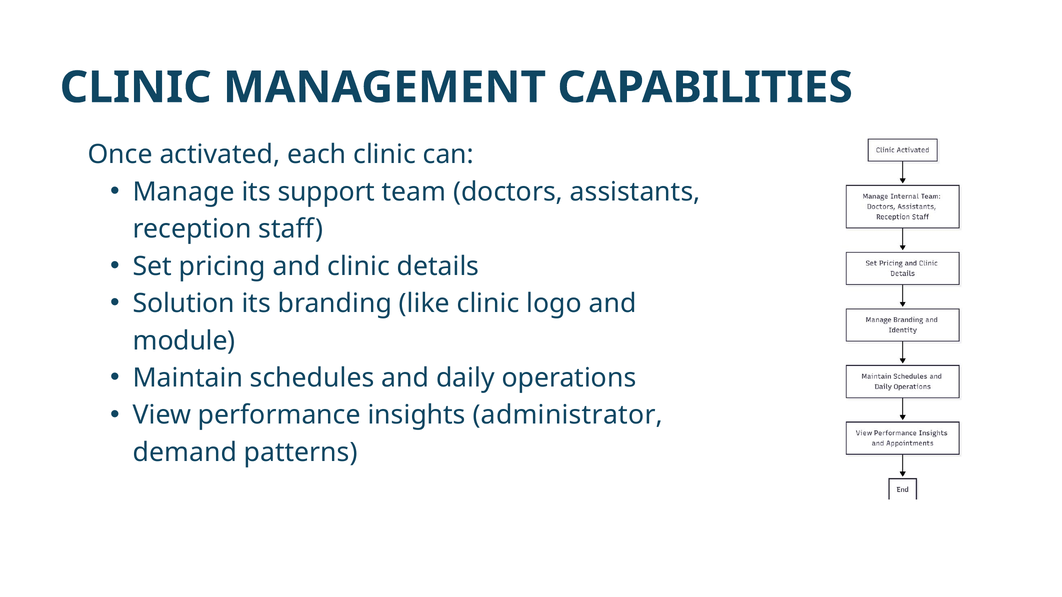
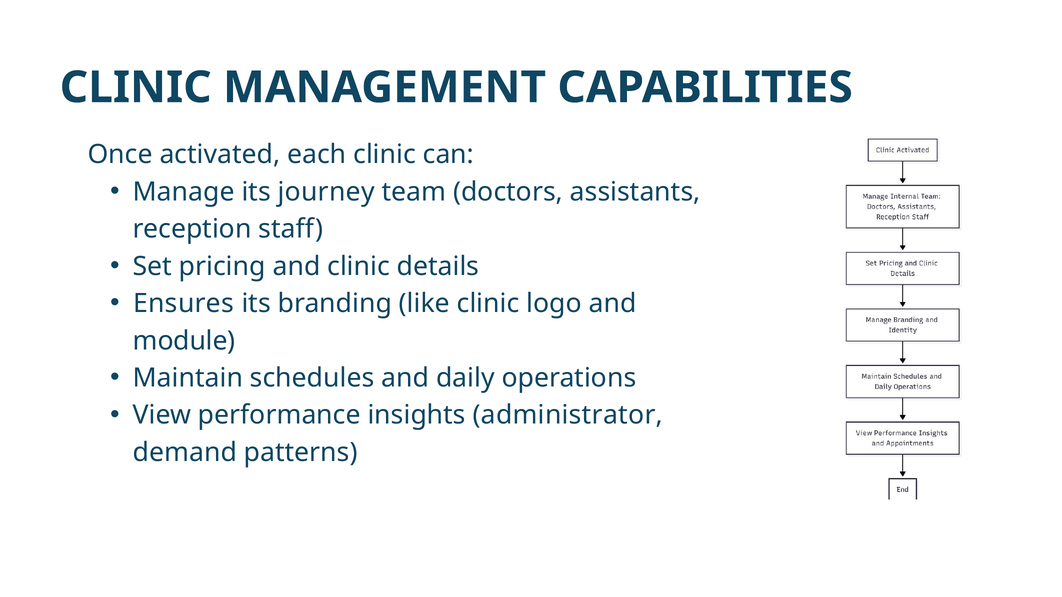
support: support -> journey (326, 192)
Solution: Solution -> Ensures (184, 304)
